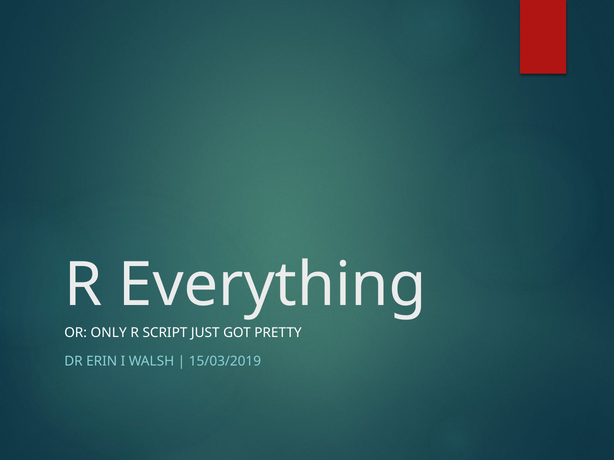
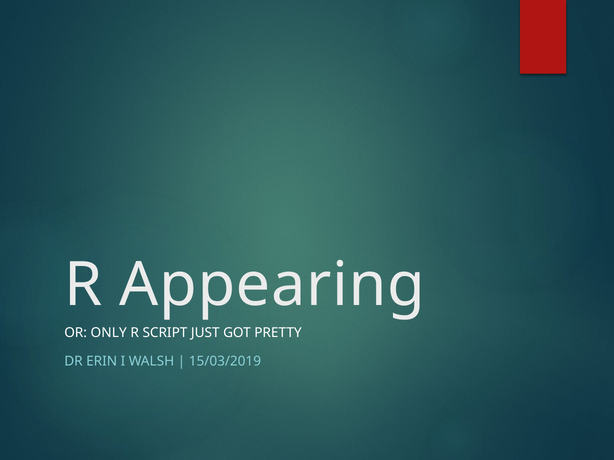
Everything: Everything -> Appearing (272, 285)
